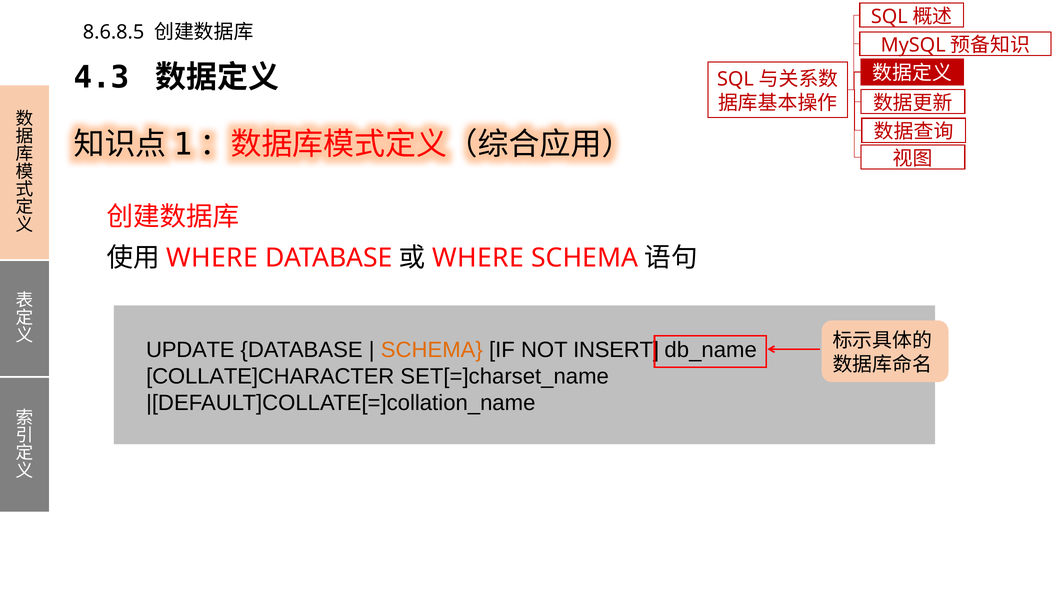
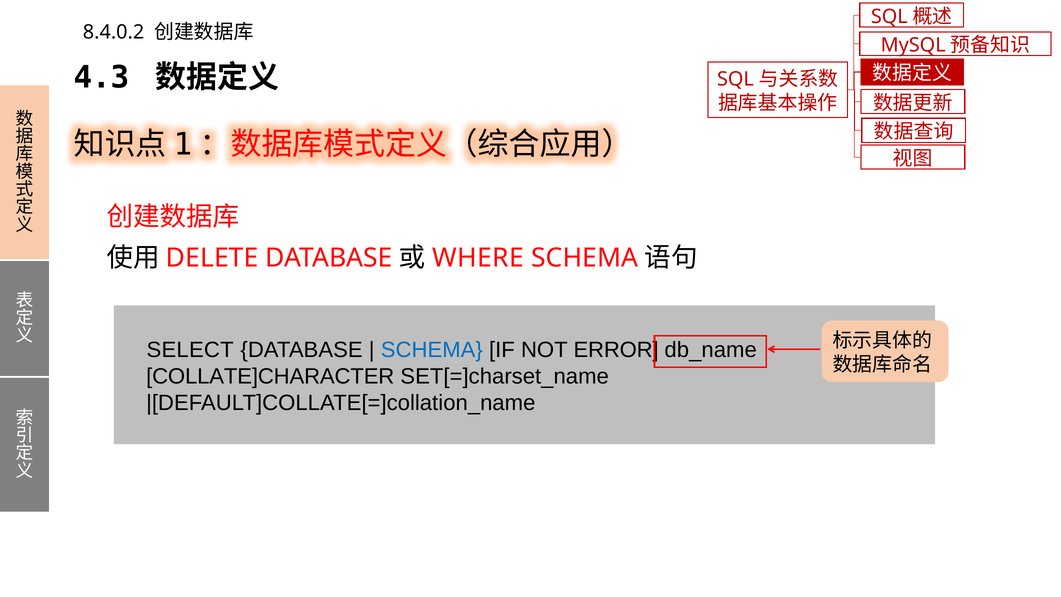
8.6.8.5: 8.6.8.5 -> 8.4.0.2 (114, 32)
WHERE: WHERE -> DELETE (212, 258)
UPDATE: UPDATE -> SELECT (190, 350)
SCHEMA colour: orange -> blue (432, 350)
INSERT: INSERT -> ERROR (616, 350)
